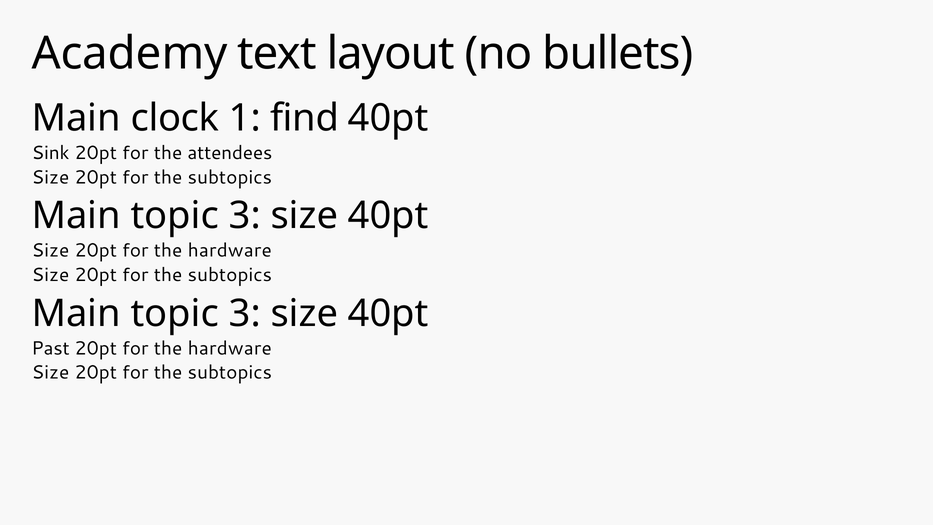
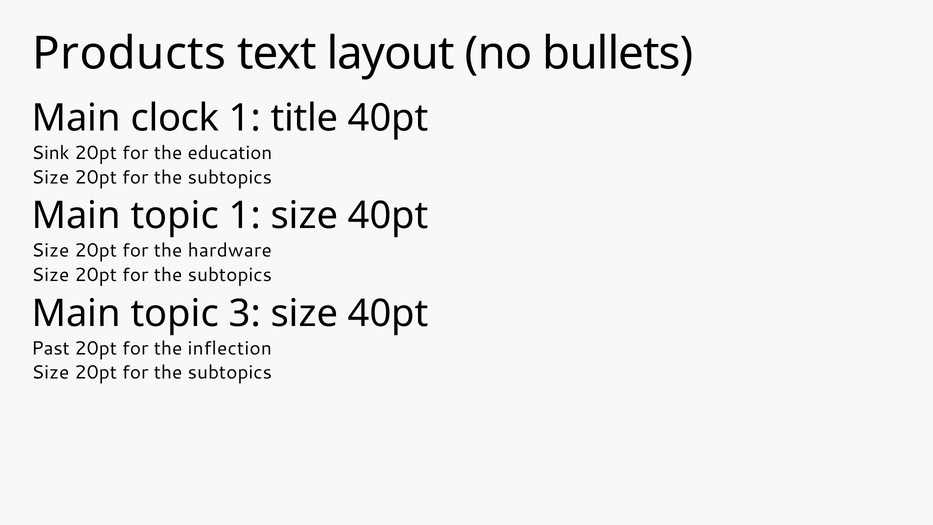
Academy: Academy -> Products (129, 53)
find: find -> title (304, 118)
attendees: attendees -> education (230, 153)
3: 3 -> 1 (245, 216)
hardware: hardware -> inflection (230, 348)
